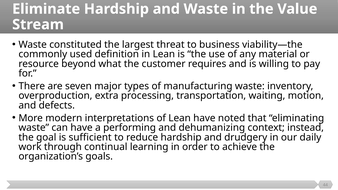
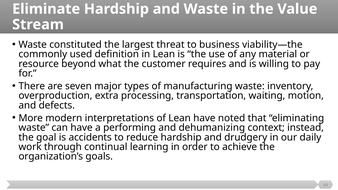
sufficient: sufficient -> accidents (90, 137)
